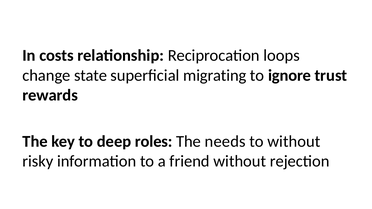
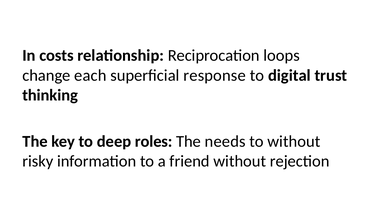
state: state -> each (90, 75)
migrating: migrating -> response (215, 75)
ignore: ignore -> digital (289, 75)
rewards: rewards -> thinking (50, 95)
